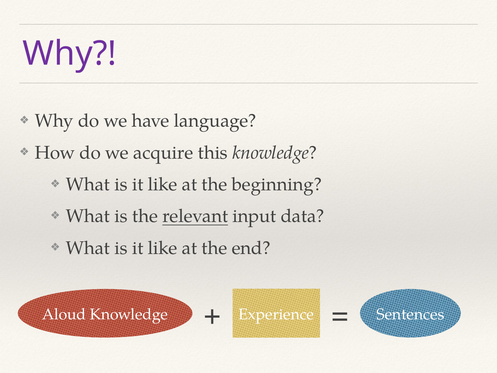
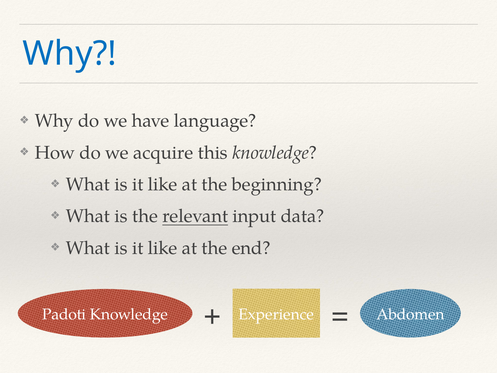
Why colour: purple -> blue (70, 54)
Aloud: Aloud -> Padoti (64, 314)
Sentences: Sentences -> Abdomen (411, 314)
